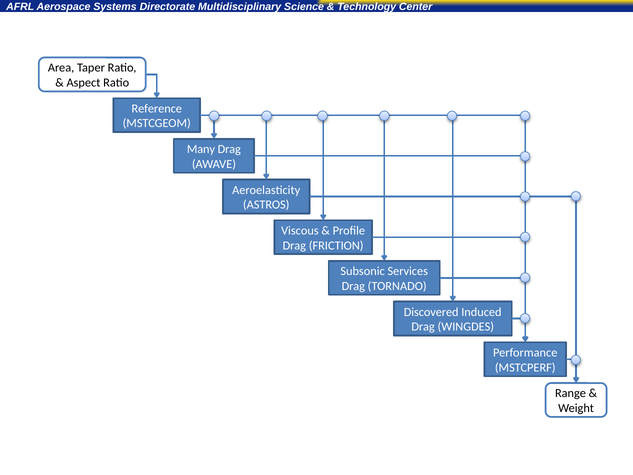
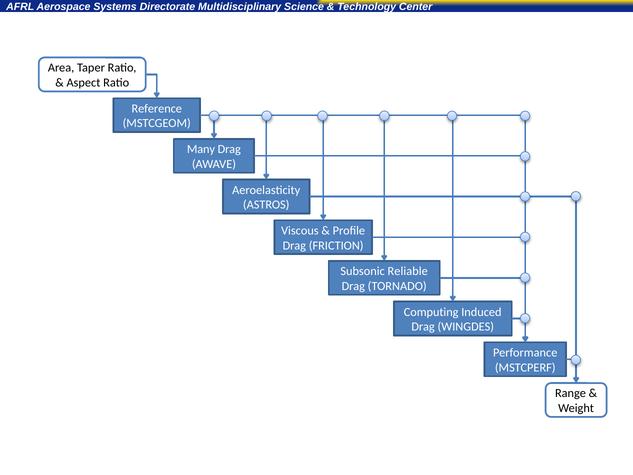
Services: Services -> Reliable (408, 271)
Discovered: Discovered -> Computing (431, 312)
